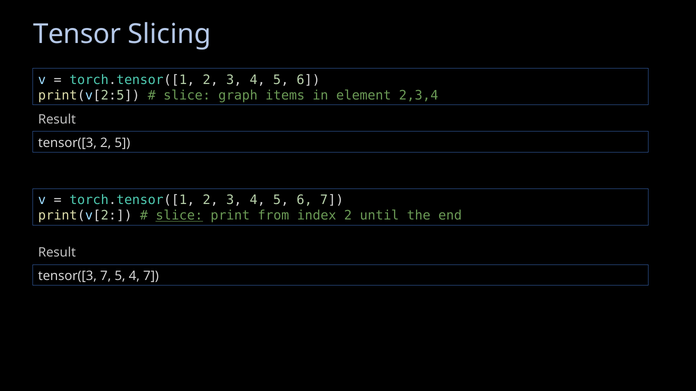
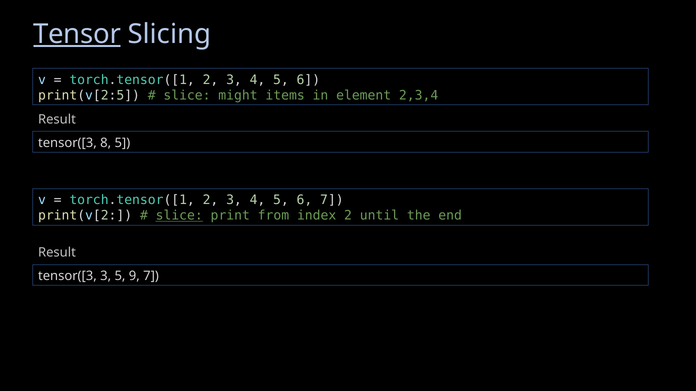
Tensor underline: none -> present (77, 34)
graph: graph -> might (238, 96)
tensor([3 2: 2 -> 8 (106, 143)
tensor([3 7: 7 -> 3 (106, 276)
5 4: 4 -> 9 (134, 276)
